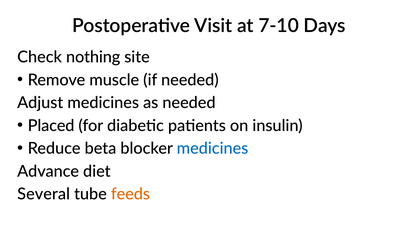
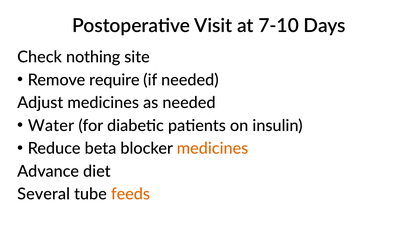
muscle: muscle -> require (114, 80)
Placed: Placed -> Water (51, 126)
medicines colour: blue -> orange (213, 148)
